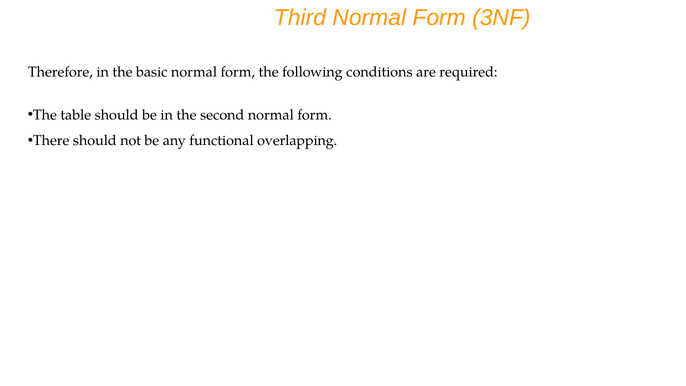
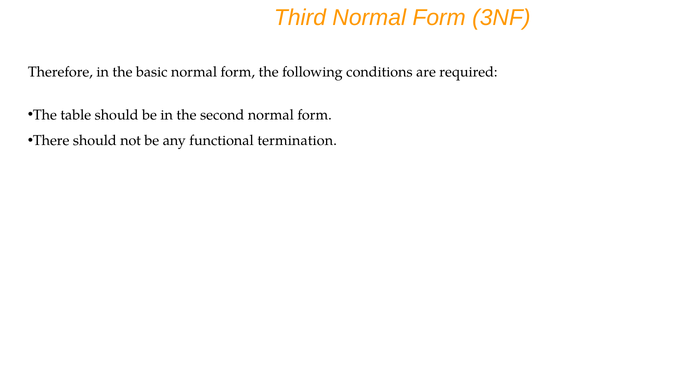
overlapping: overlapping -> termination (297, 141)
